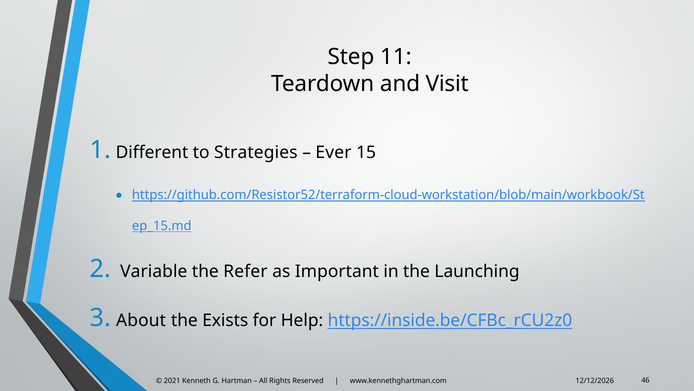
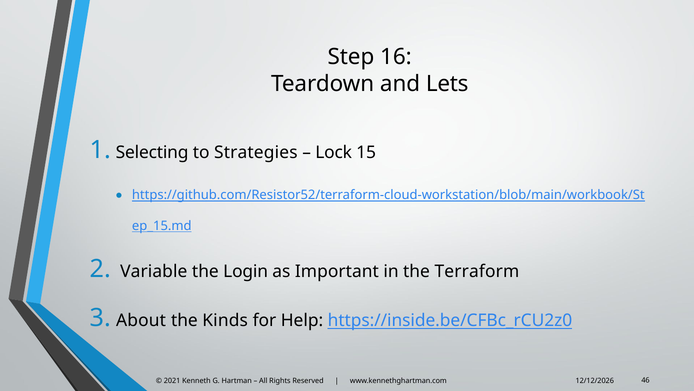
11: 11 -> 16 (396, 57)
Visit: Visit -> Lets (447, 84)
Different: Different -> Selecting (152, 152)
Ever: Ever -> Lock (334, 152)
Refer: Refer -> Login (246, 271)
Launching: Launching -> Terraform (477, 271)
Exists: Exists -> Kinds (225, 320)
